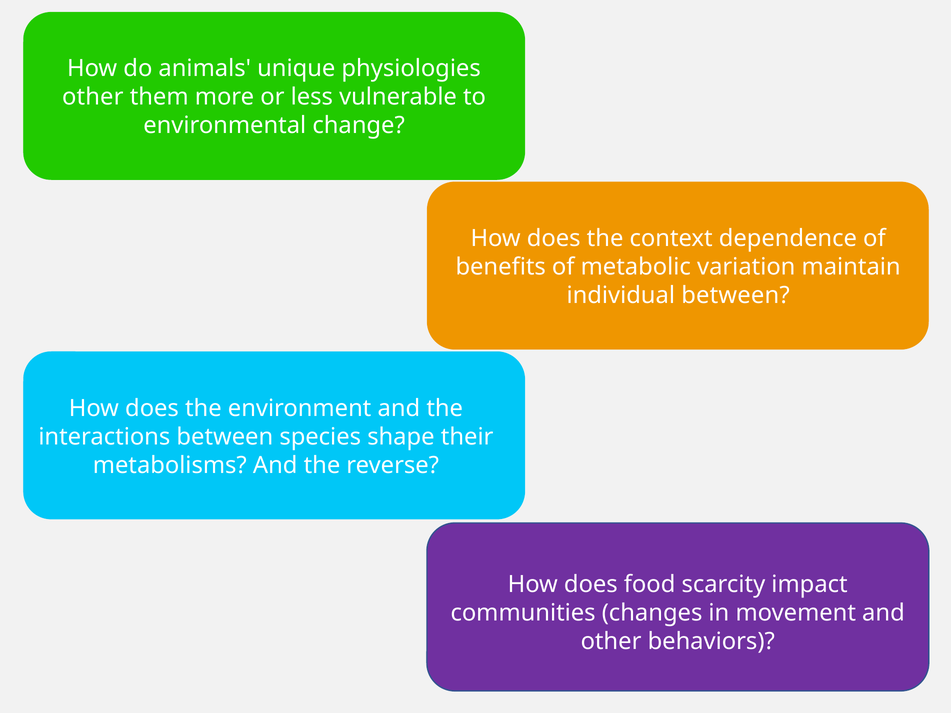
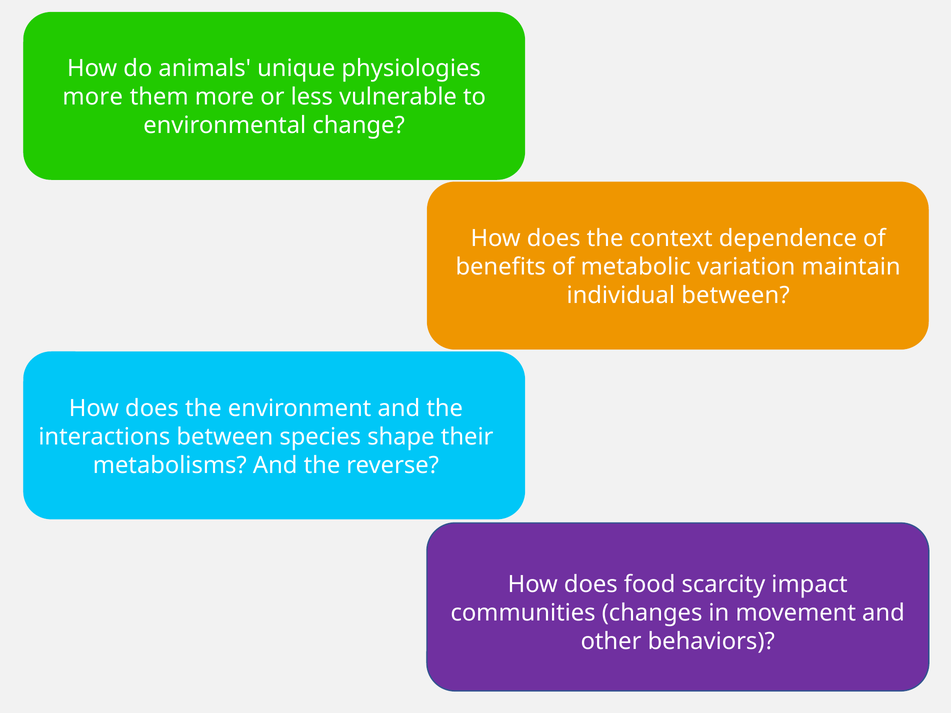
other: other -> more (93, 97)
